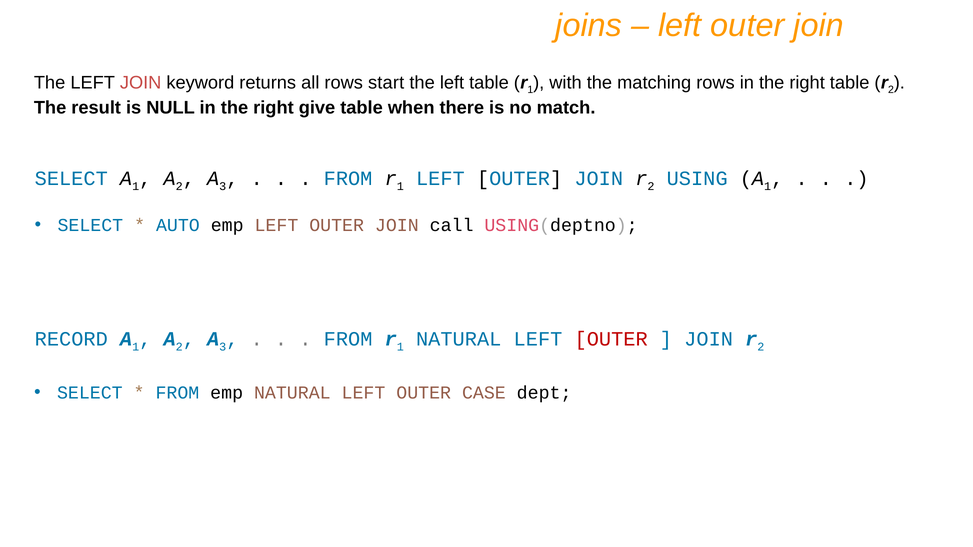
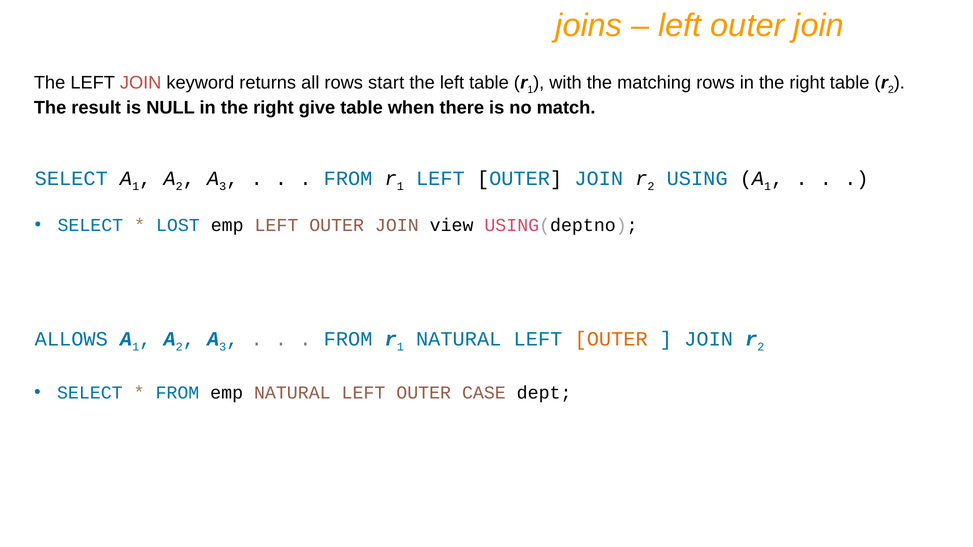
AUTO: AUTO -> LOST (178, 226)
call: call -> view (452, 226)
RECORD: RECORD -> ALLOWS (71, 339)
OUTER colour: red -> orange (611, 339)
